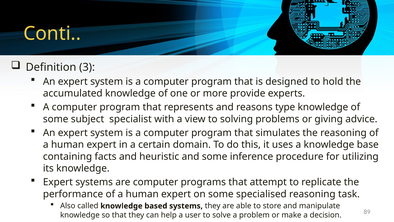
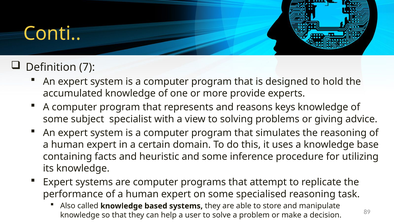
3: 3 -> 7 (87, 67)
type: type -> keys (285, 107)
